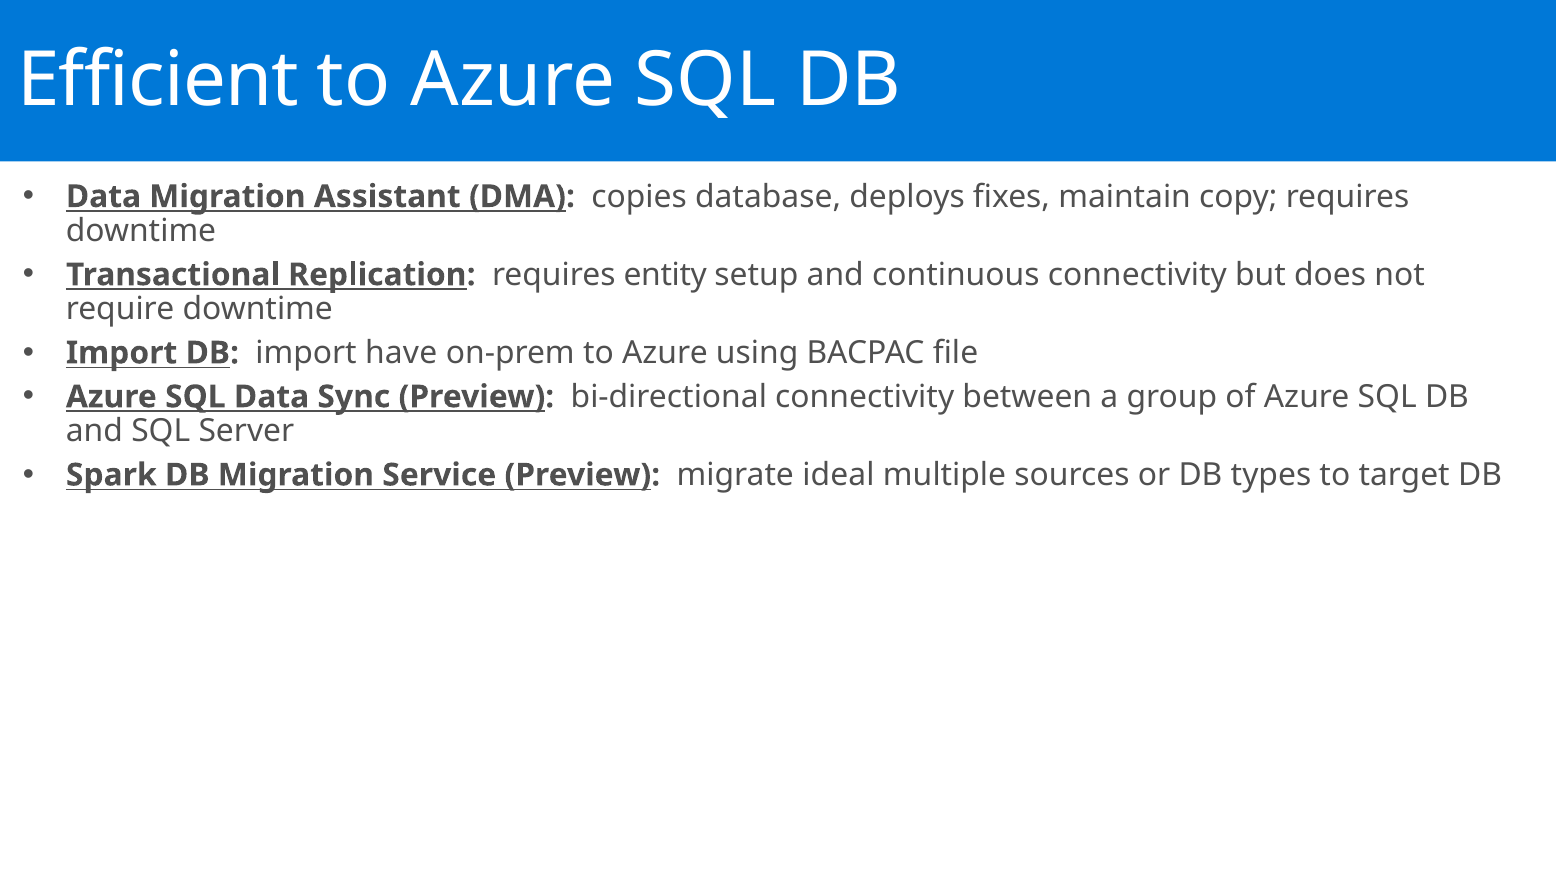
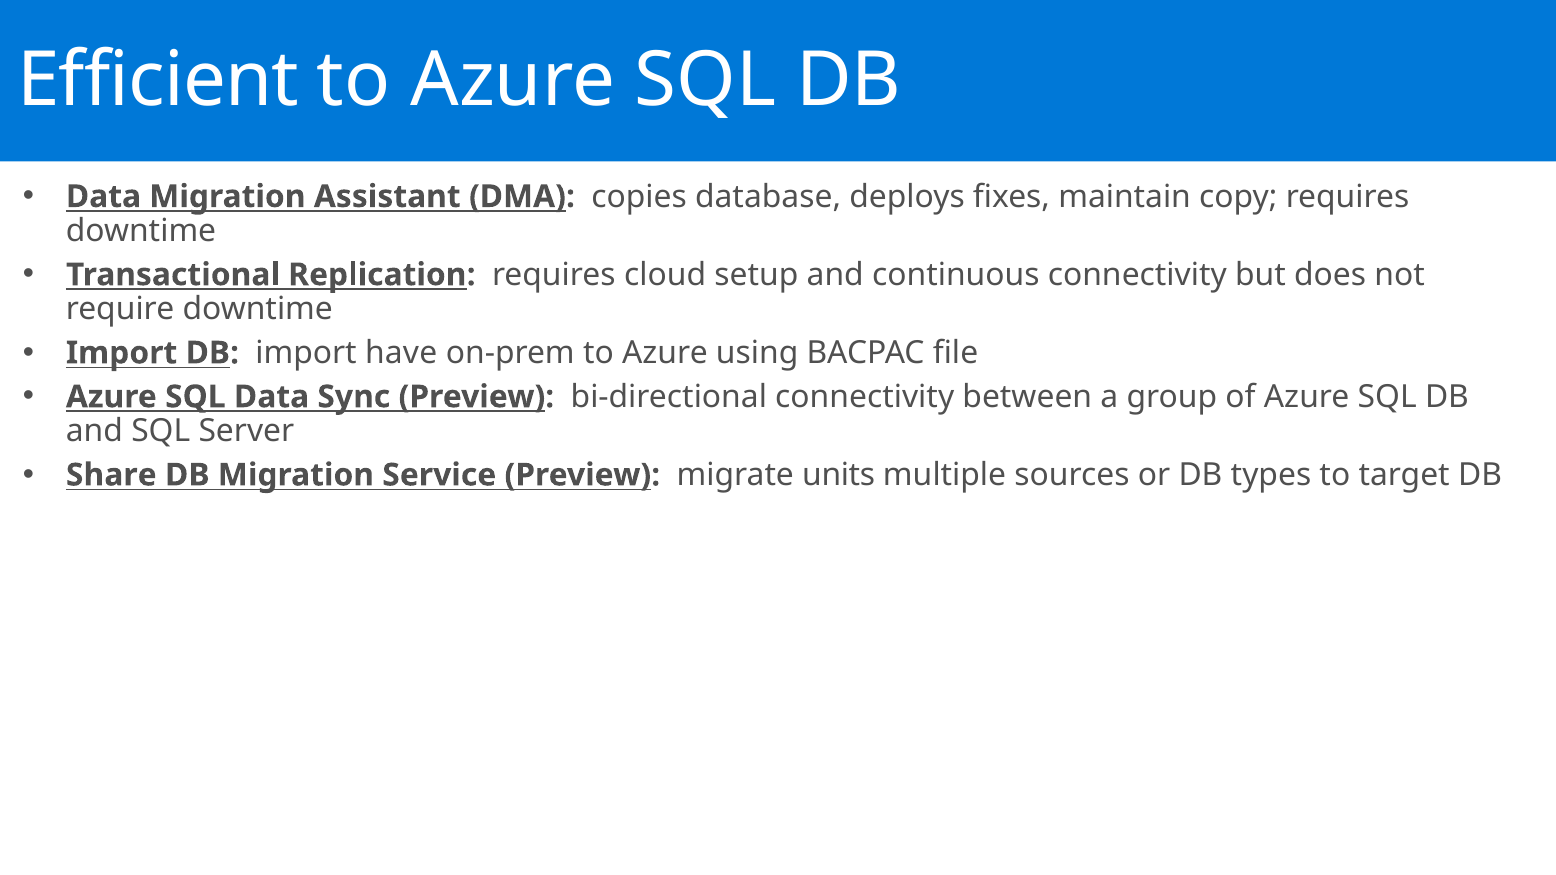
entity: entity -> cloud (665, 275)
Spark: Spark -> Share (111, 475)
ideal: ideal -> units (839, 475)
